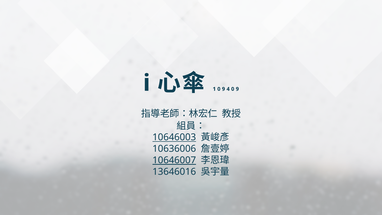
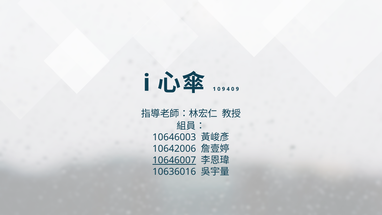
10646003 underline: present -> none (174, 137)
10636006: 10636006 -> 10642006 (174, 149)
13646016: 13646016 -> 10636016 (174, 172)
